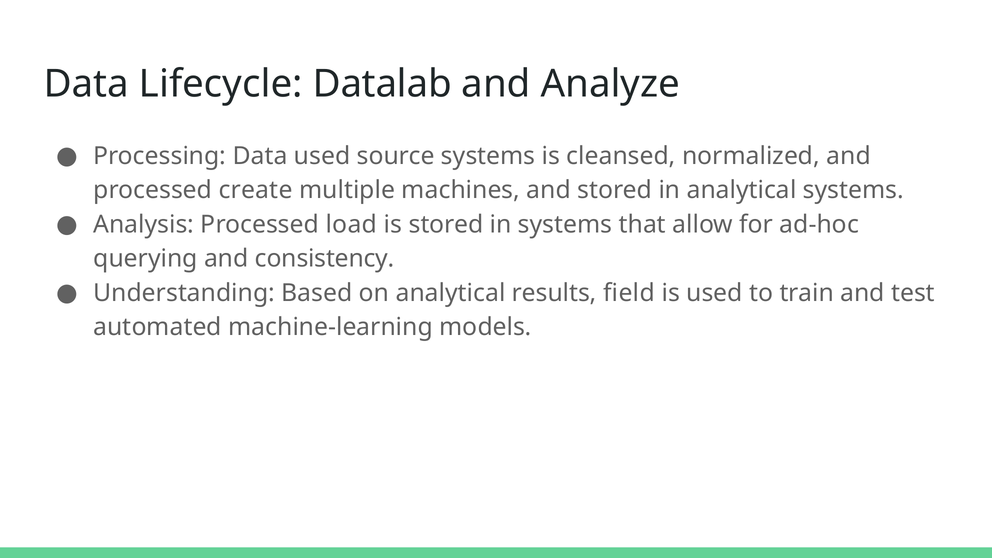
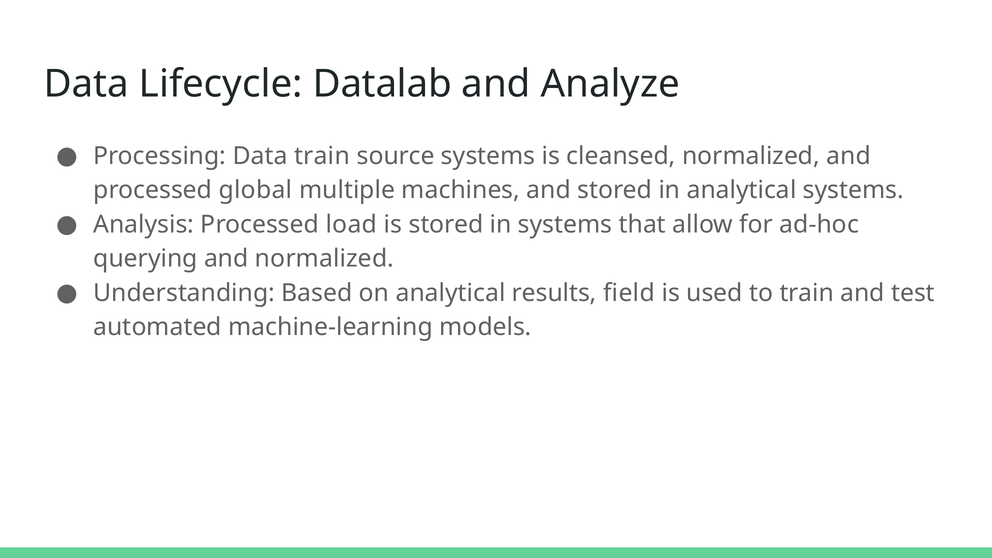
Data used: used -> train (322, 156)
create: create -> global (256, 190)
and consistency: consistency -> normalized (324, 259)
